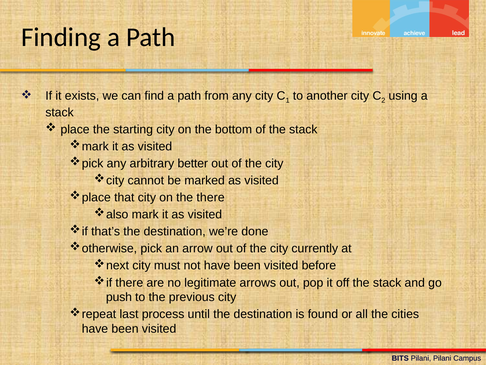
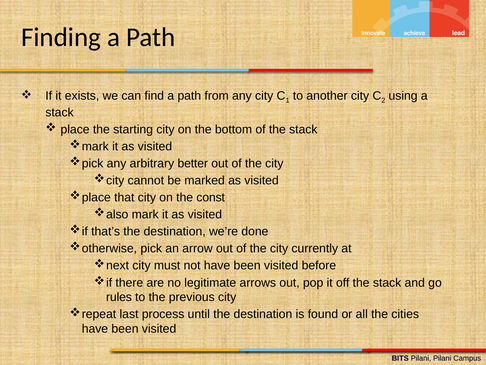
the there: there -> const (211, 197)
push: push -> rules (119, 297)
